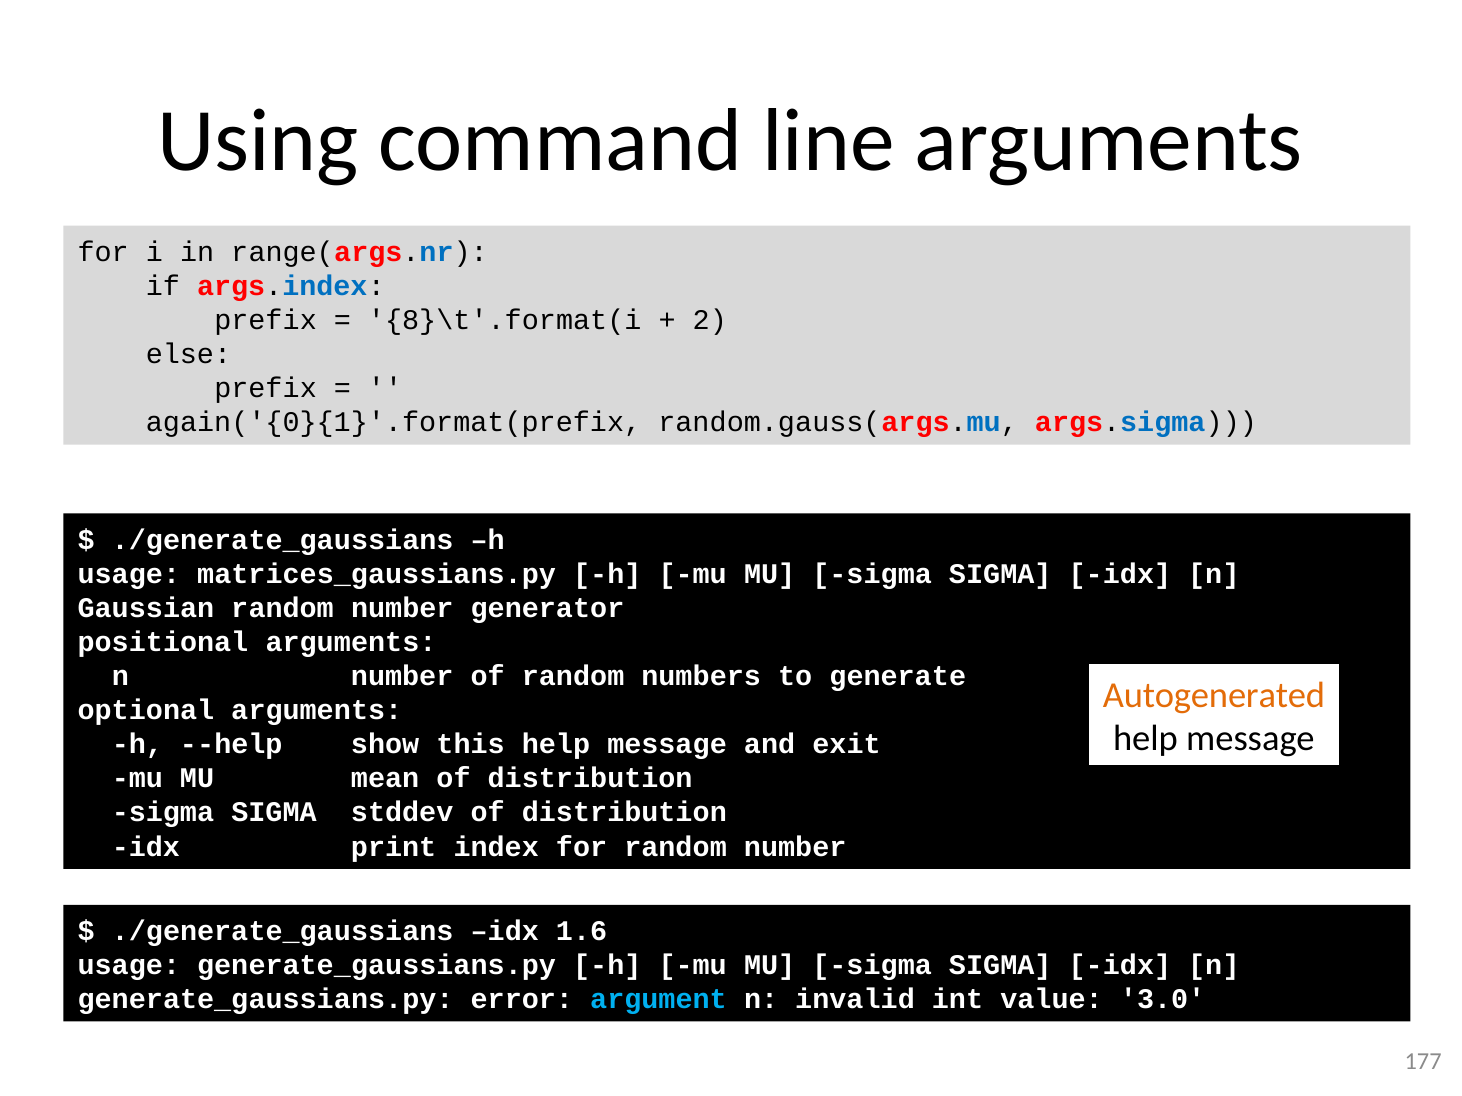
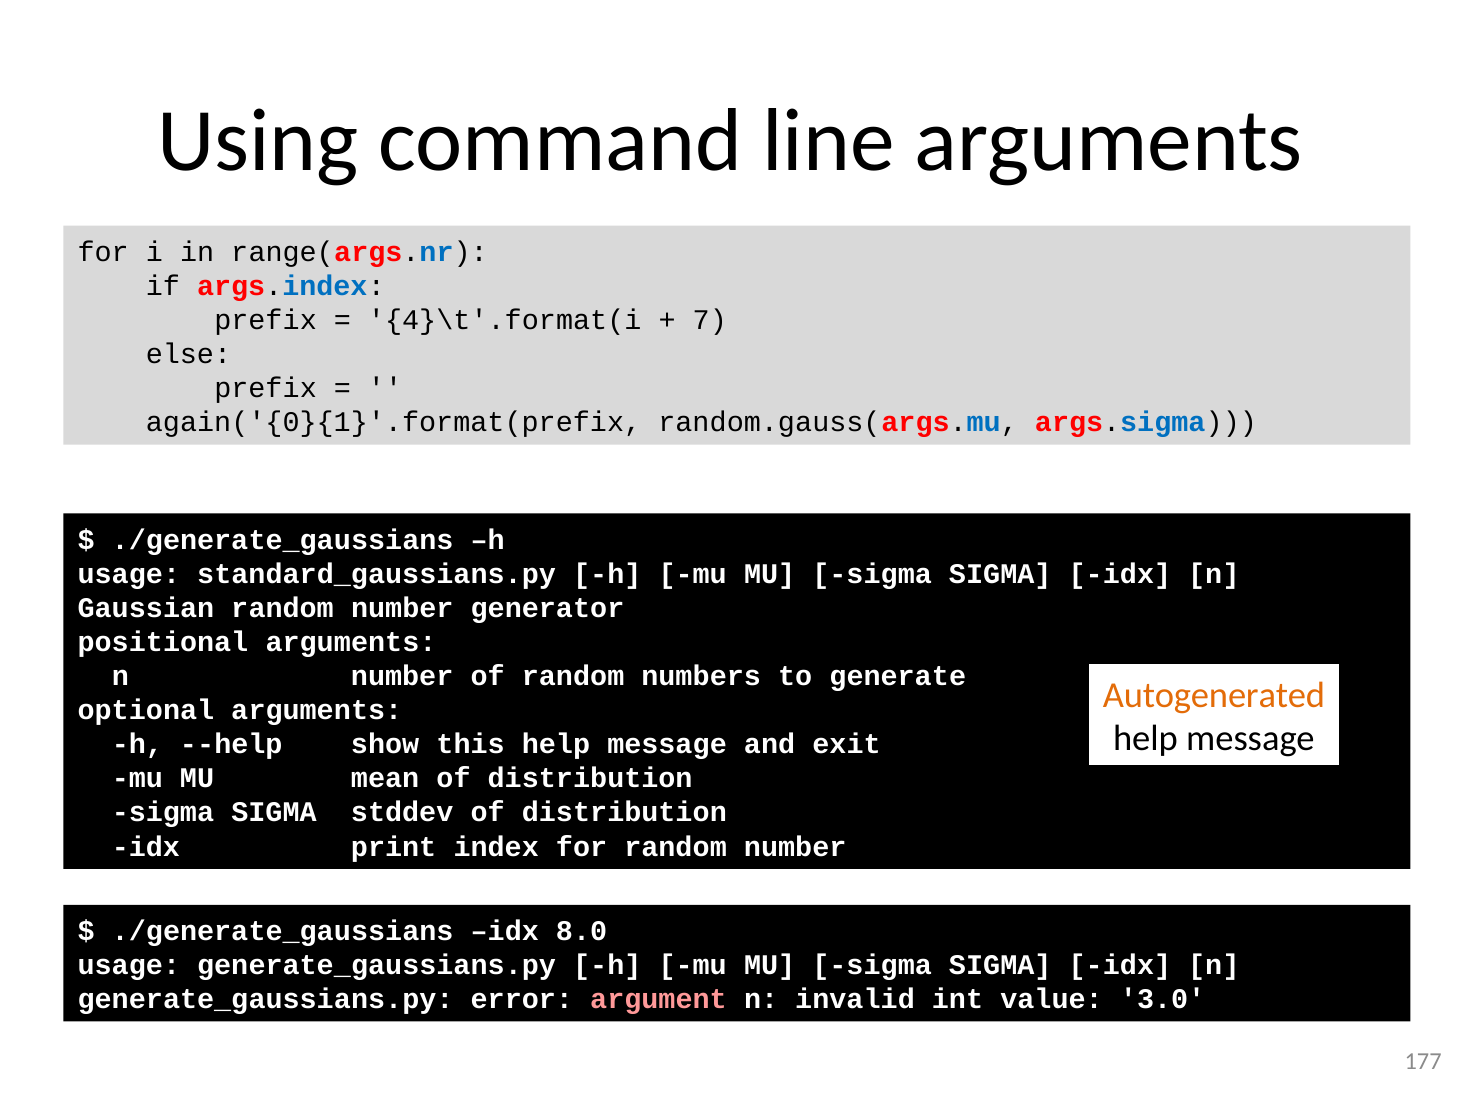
8}\t'.format(i: 8}\t'.format(i -> 4}\t'.format(i (505, 320)
2: 2 -> 7 (710, 320)
matrices_gaussians.py: matrices_gaussians.py -> standard_gaussians.py (377, 574)
1.6: 1.6 -> 8.0 (582, 931)
argument colour: light blue -> pink (658, 1000)
